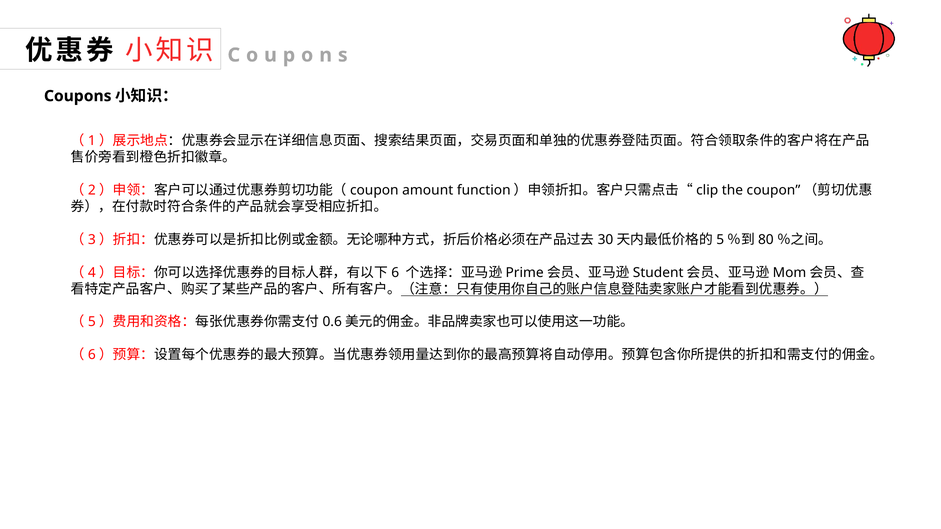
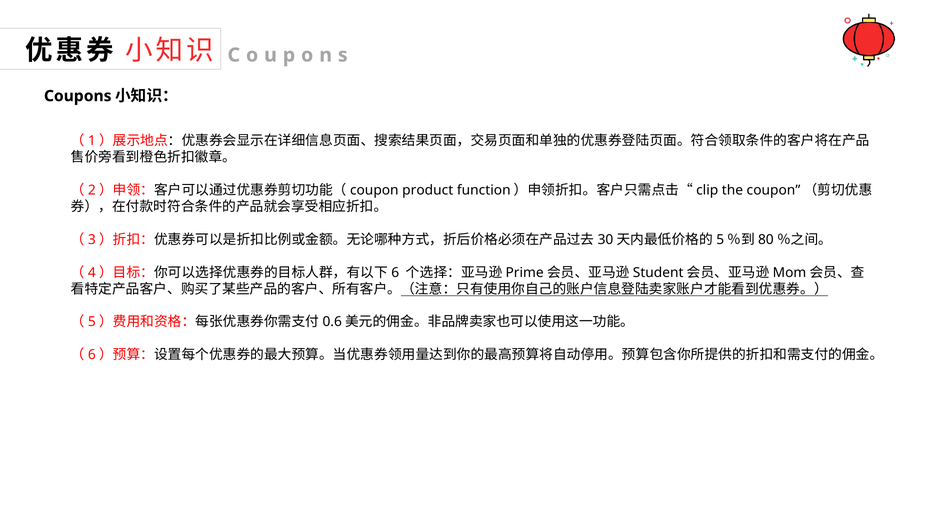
amount: amount -> product (428, 190)
